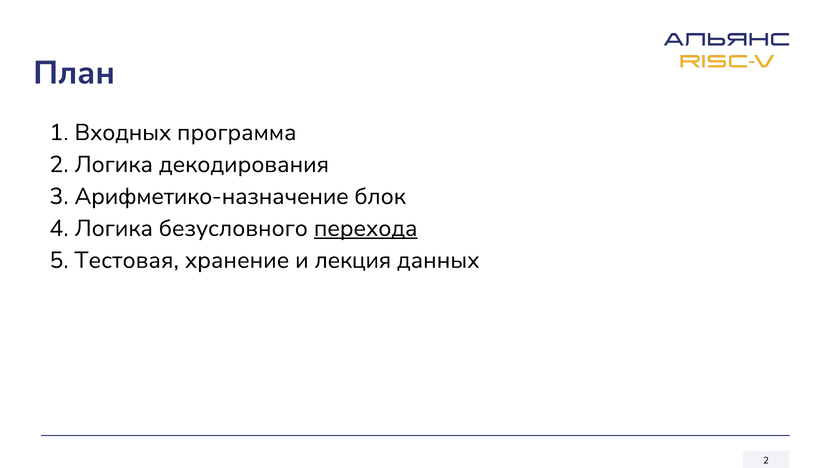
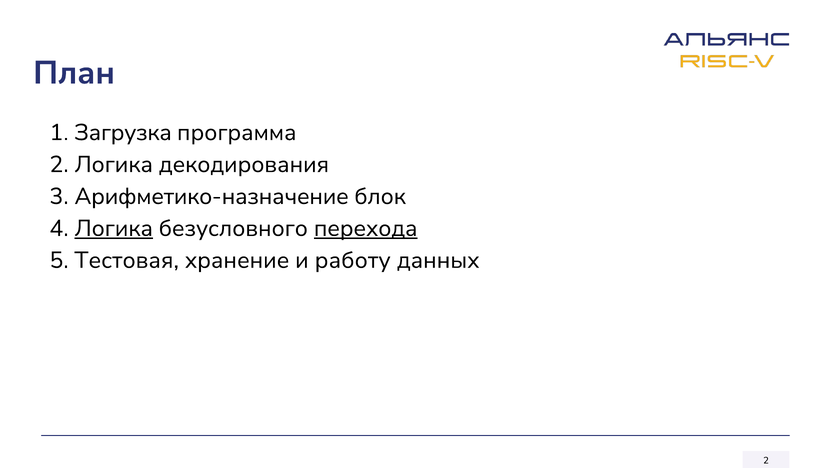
Входных: Входных -> Загрузка (123, 132)
Логика underline: none -> present (114, 228)
лекция: лекция -> работу (353, 260)
